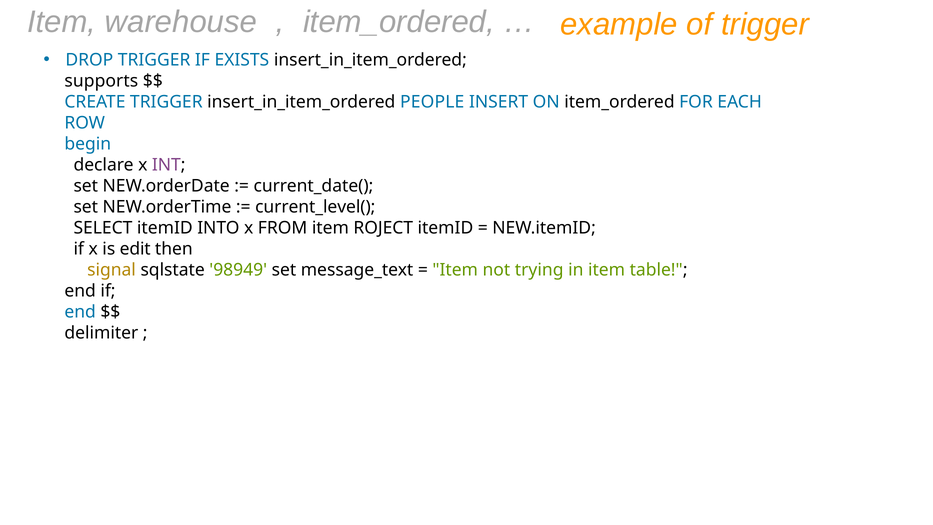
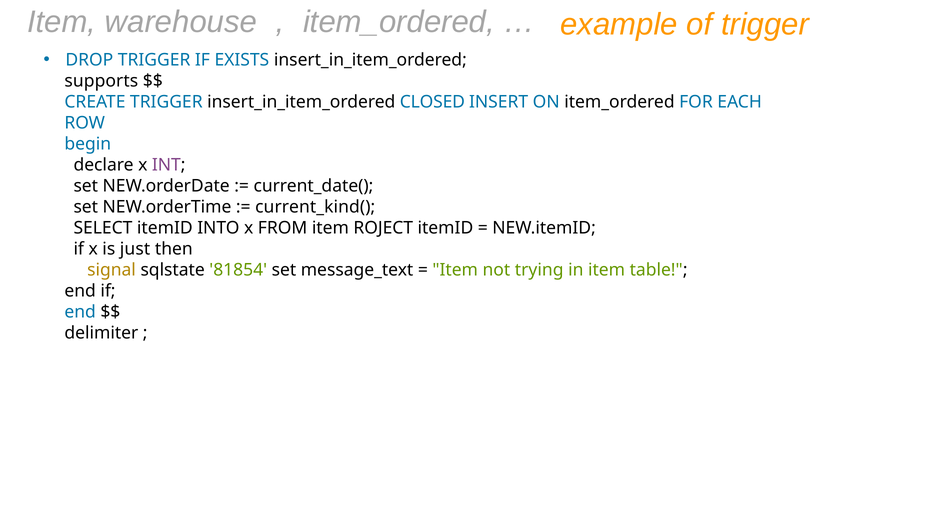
PEOPLE: PEOPLE -> CLOSED (432, 102)
current_level(: current_level( -> current_kind( (315, 207)
edit: edit -> just (135, 249)
98949: 98949 -> 81854 (238, 270)
